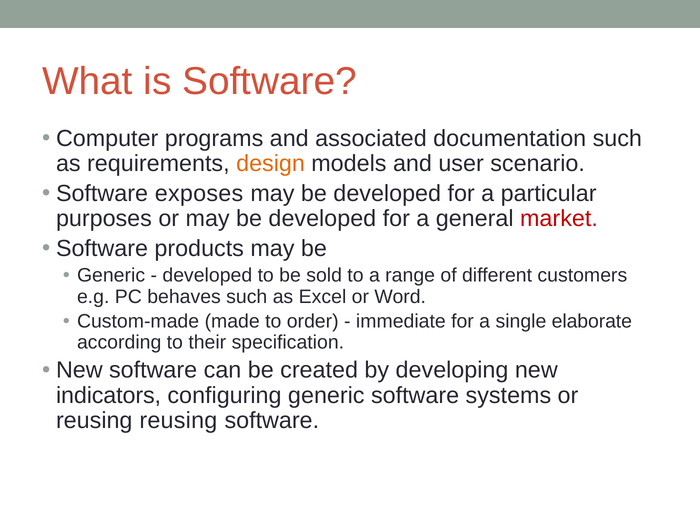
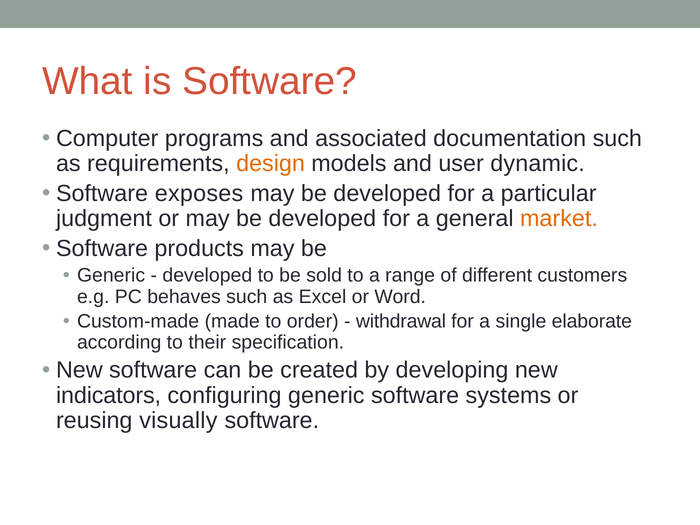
scenario: scenario -> dynamic (538, 164)
purposes: purposes -> judgment (104, 219)
market colour: red -> orange (559, 219)
immediate: immediate -> withdrawal (401, 322)
reusing reusing: reusing -> visually (178, 421)
